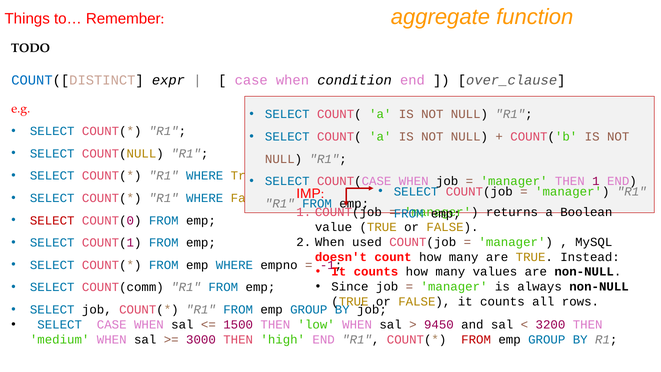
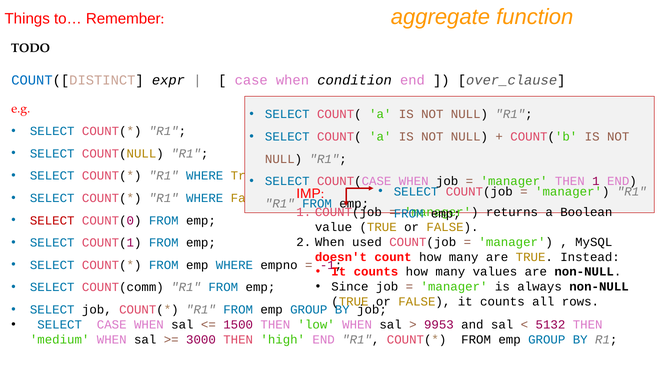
9450: 9450 -> 9953 (439, 324)
3200: 3200 -> 5132 (550, 324)
FROM colour: red -> black (476, 339)
